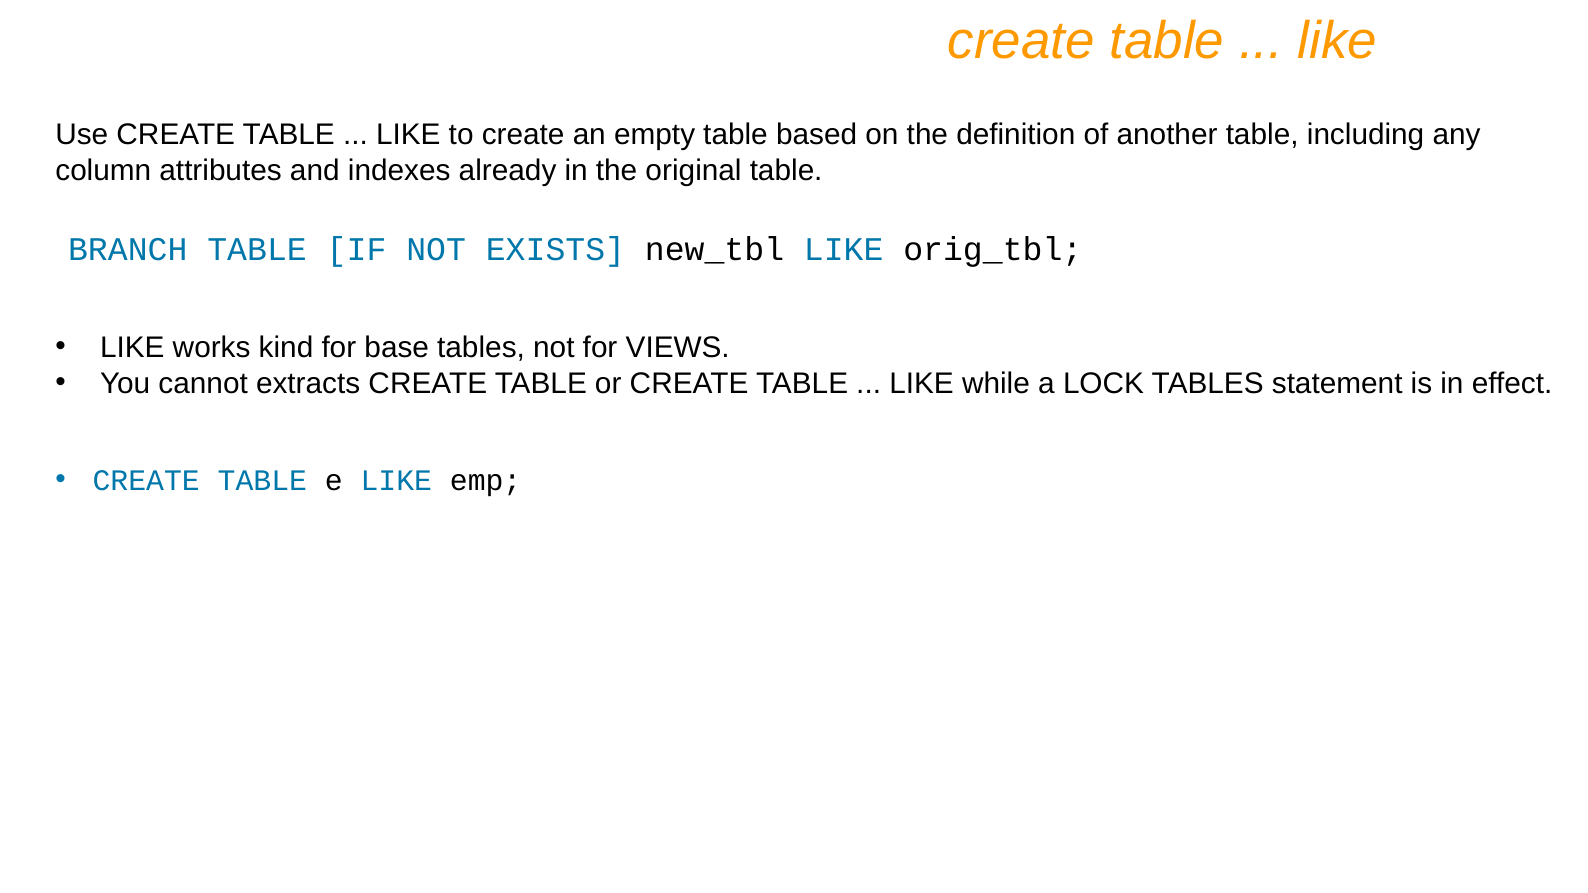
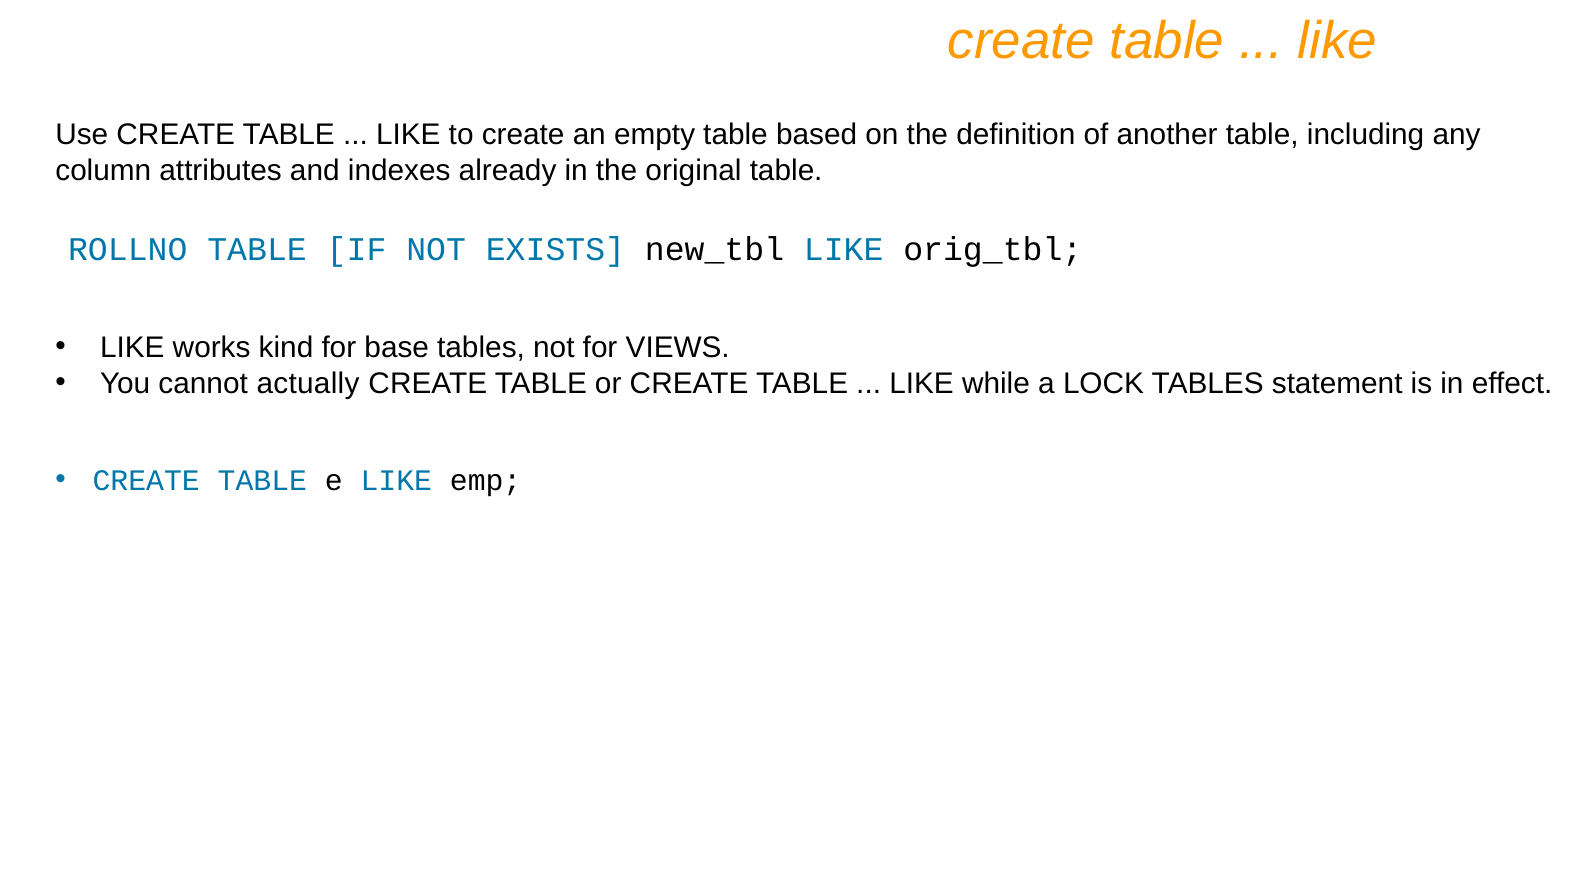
BRANCH: BRANCH -> ROLLNO (128, 250)
extracts: extracts -> actually (308, 384)
